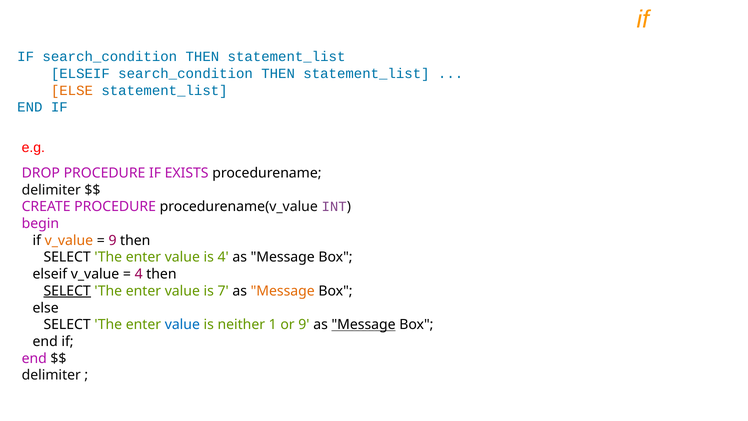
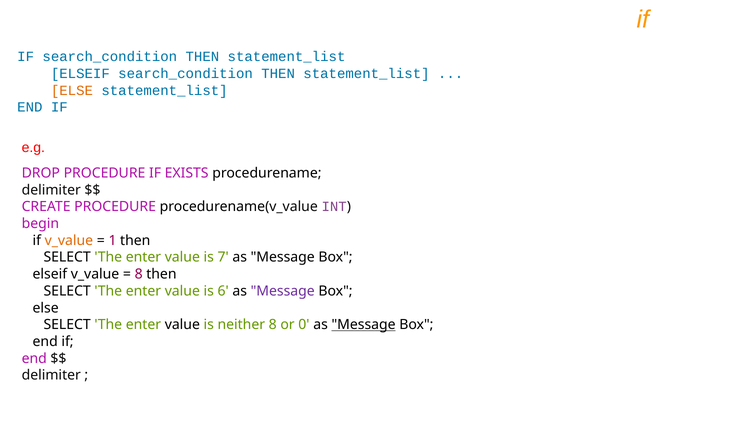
9: 9 -> 1 (113, 240)
is 4: 4 -> 7 (223, 257)
4: 4 -> 8 (139, 274)
SELECT underline: present -> none (67, 291)
7: 7 -> 6 (223, 291)
Message colour: orange -> purple (283, 291)
value colour: blue -> black (182, 325)
neither 1: 1 -> 8 (273, 325)
or 9: 9 -> 0 (304, 325)
